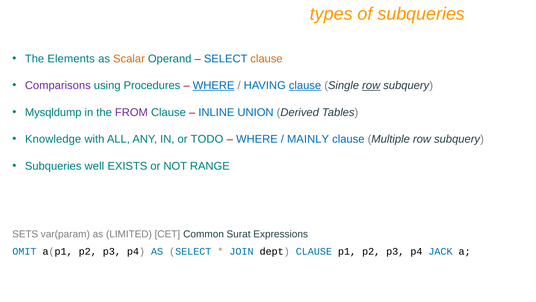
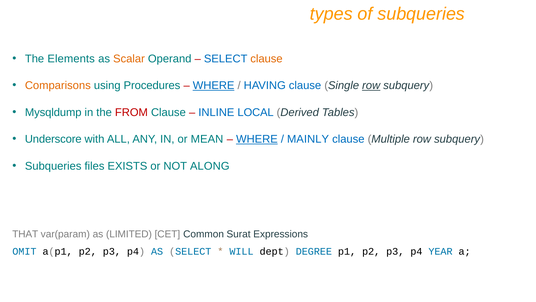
Comparisons colour: purple -> orange (58, 85)
clause underline: present -> none (305, 85)
FROM colour: purple -> red (131, 112)
UNION: UNION -> LOCAL (256, 112)
Knowledge: Knowledge -> Underscore (53, 139)
TODO: TODO -> MEAN (207, 139)
WHERE underline: none -> present (257, 139)
well: well -> files (94, 166)
RANGE: RANGE -> ALONG (210, 166)
SETS: SETS -> THAT (25, 234)
JOIN: JOIN -> WILL (241, 251)
dept CLAUSE: CLAUSE -> DEGREE (314, 251)
JACK: JACK -> YEAR (440, 251)
